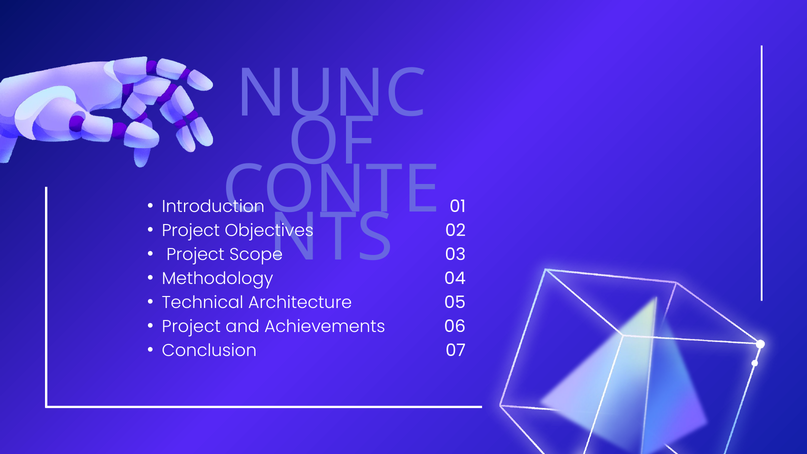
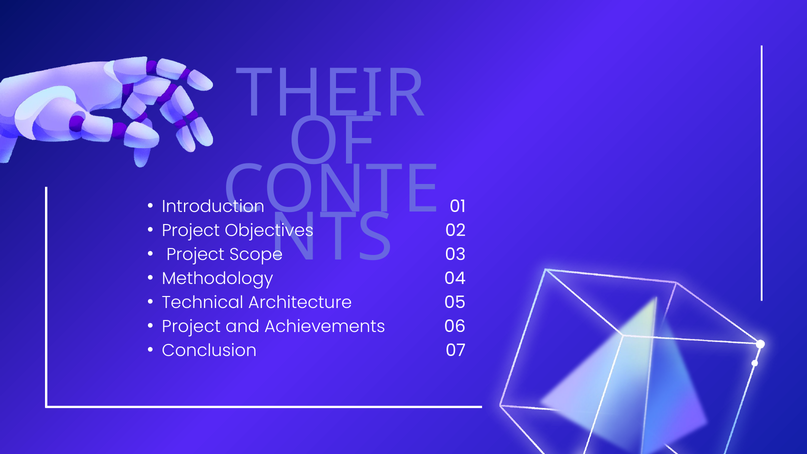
NUNC: NUNC -> THEIR (331, 94)
